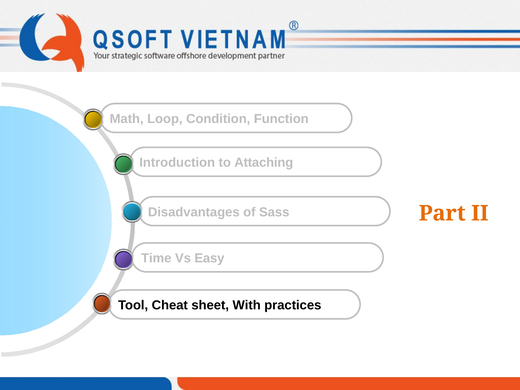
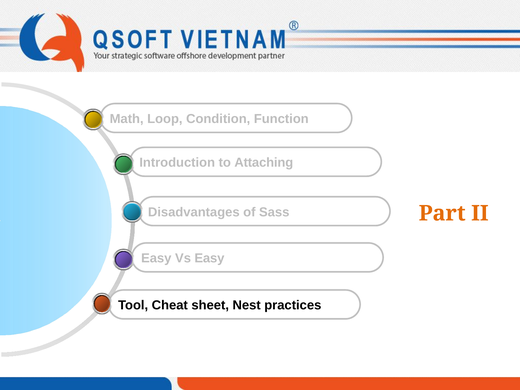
Time: Time -> Easy (156, 258)
With: With -> Nest (247, 305)
